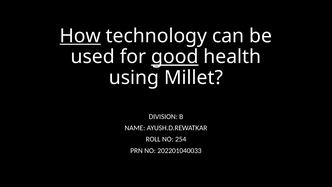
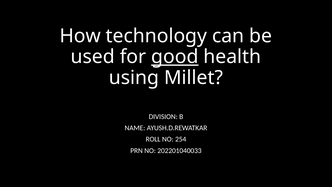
How underline: present -> none (80, 36)
